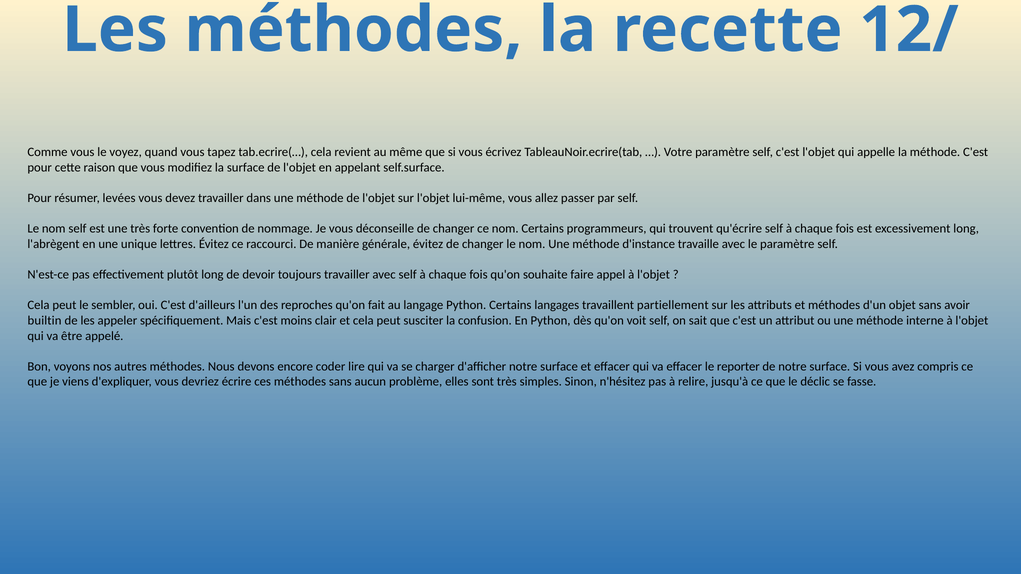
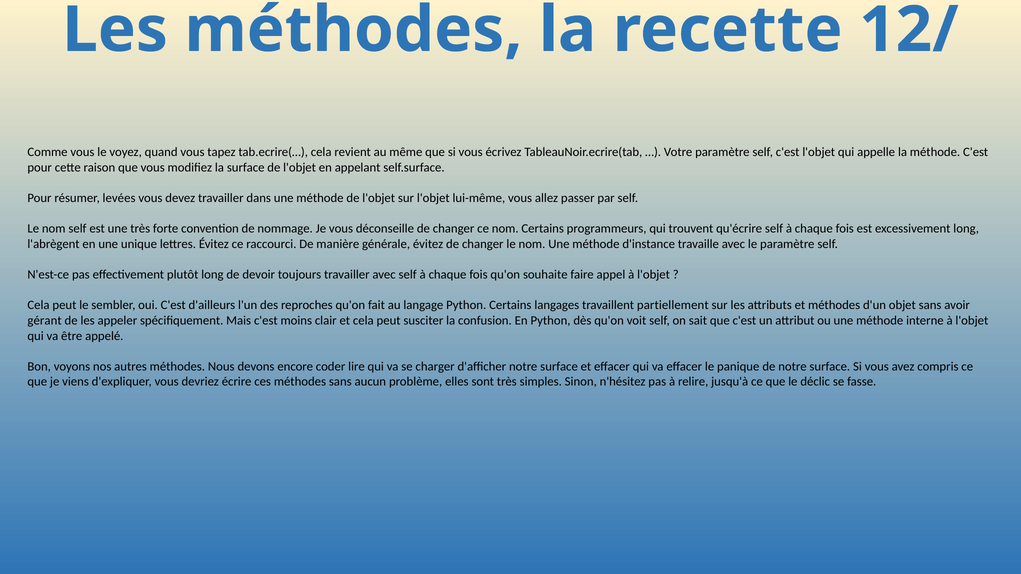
builtin: builtin -> gérant (45, 321)
reporter: reporter -> panique (738, 367)
